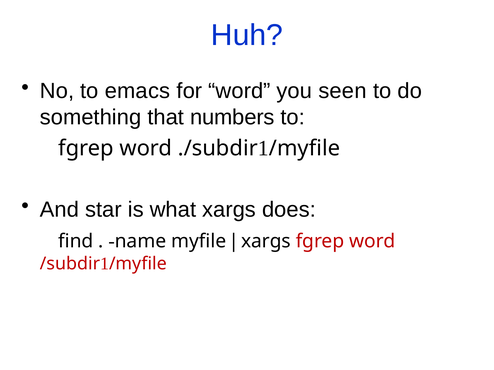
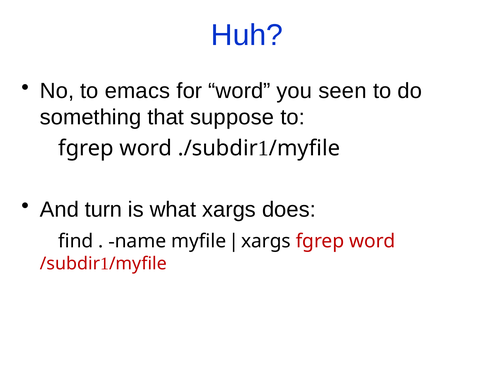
numbers: numbers -> suppose (232, 118)
star: star -> turn (104, 210)
